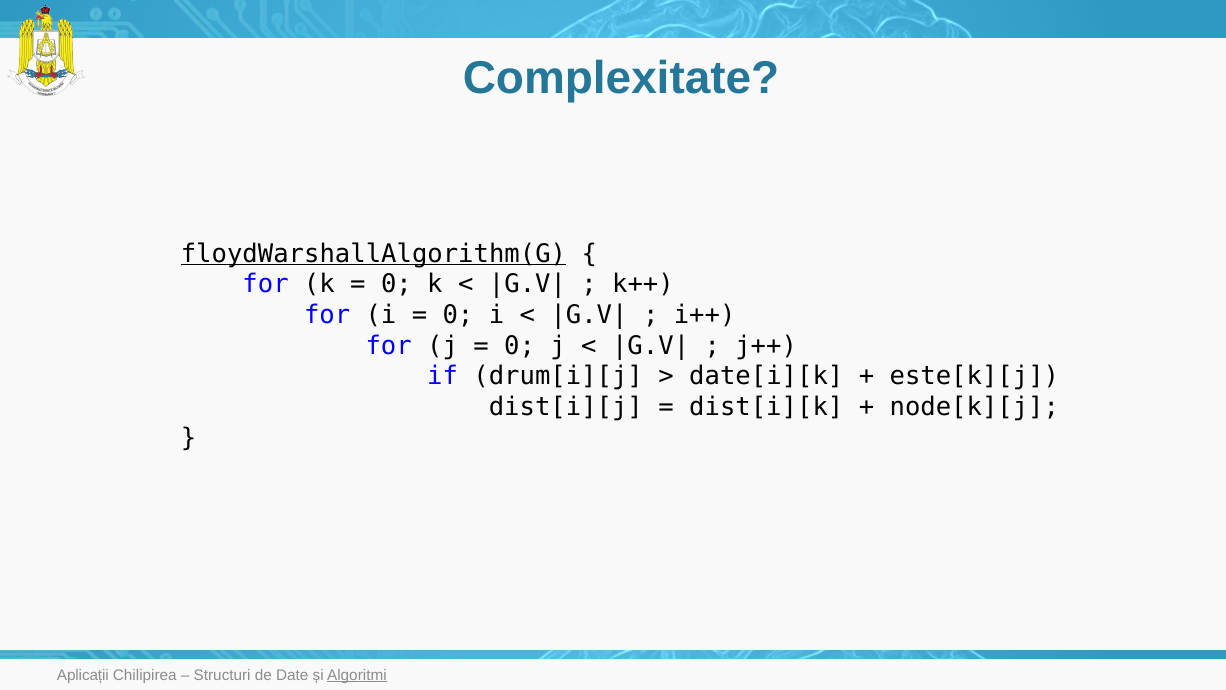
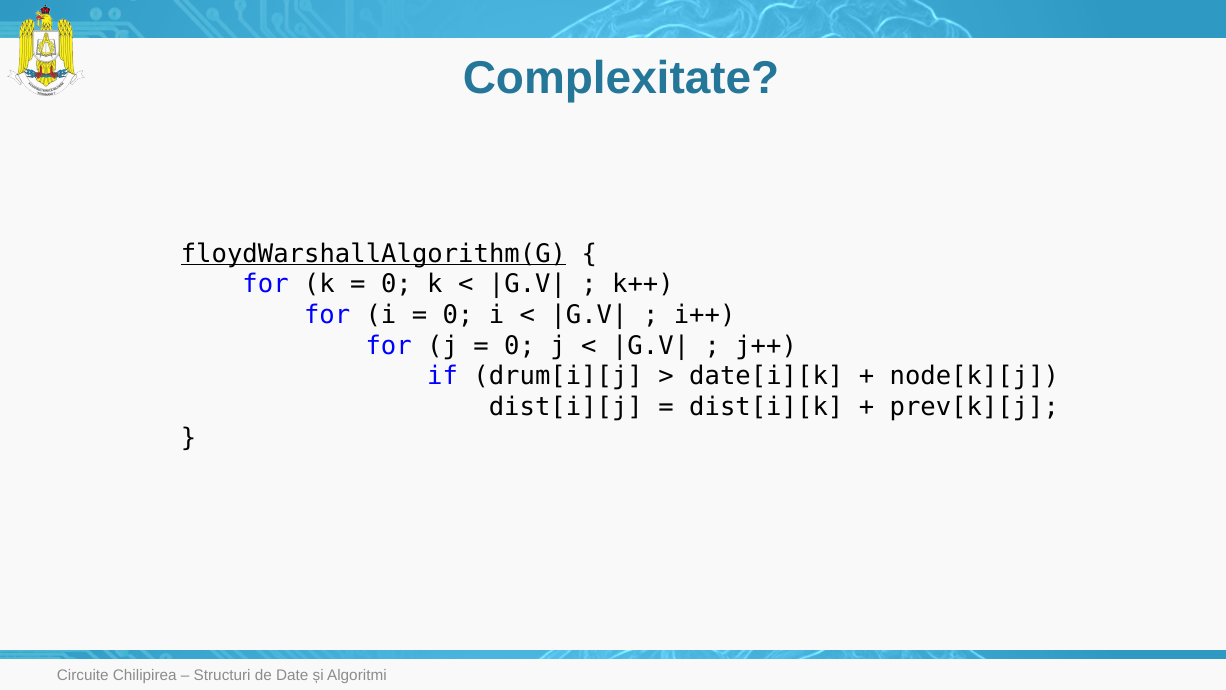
este[k][j: este[k][j -> node[k][j (974, 376)
node[k][j: node[k][j -> prev[k][j (974, 407)
Aplicații: Aplicații -> Circuite (83, 675)
Algoritmi underline: present -> none (357, 675)
